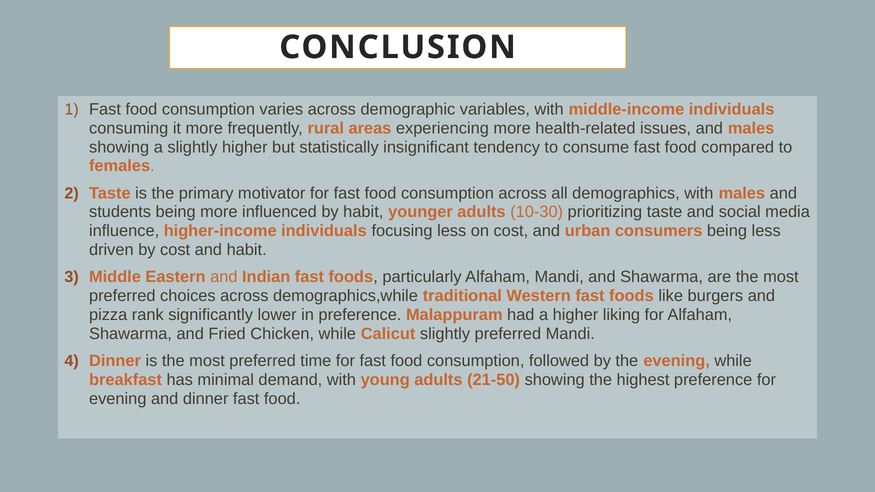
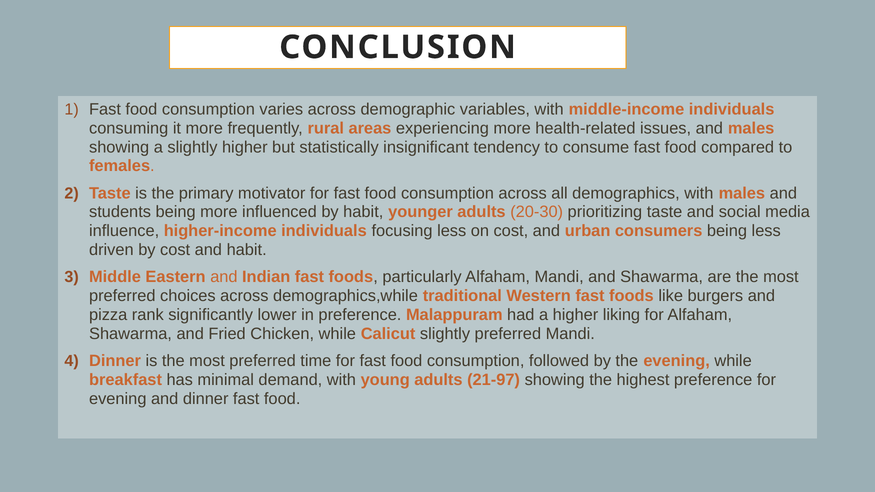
10-30: 10-30 -> 20-30 (537, 212)
21-50: 21-50 -> 21-97 (494, 380)
